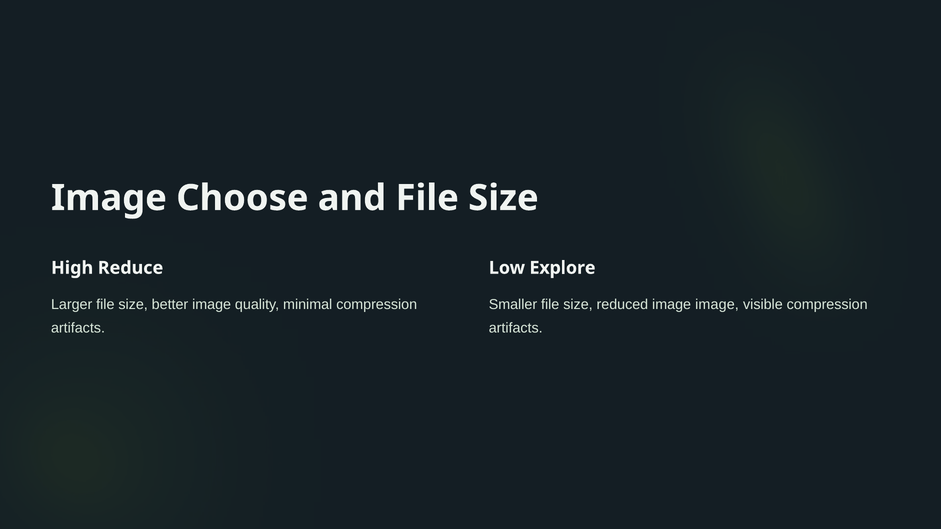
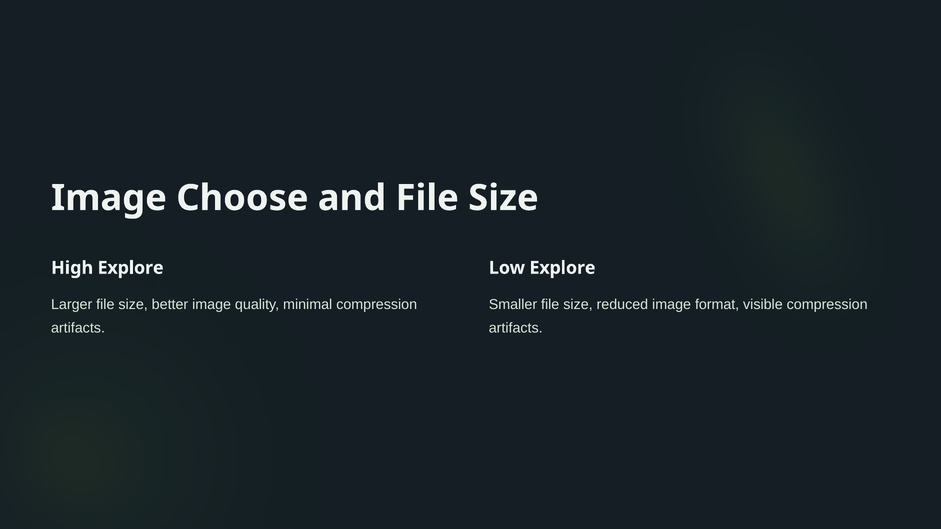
High Reduce: Reduce -> Explore (131, 268)
image image: image -> format (717, 305)
